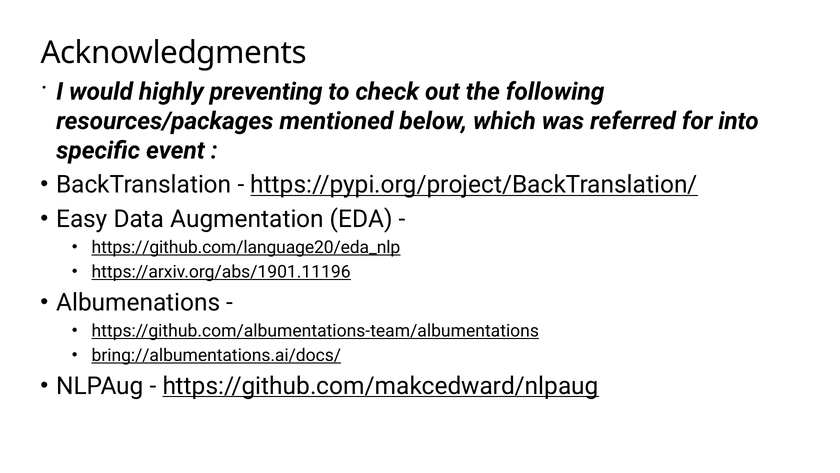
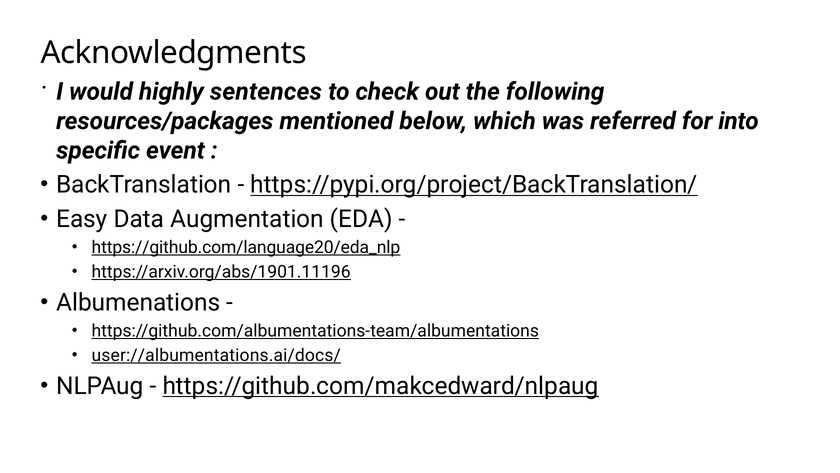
preventing: preventing -> sentences (266, 91)
bring://albumentations.ai/docs/: bring://albumentations.ai/docs/ -> user://albumentations.ai/docs/ (216, 355)
